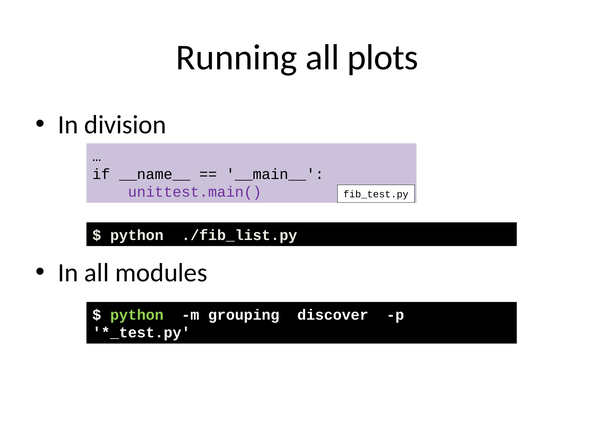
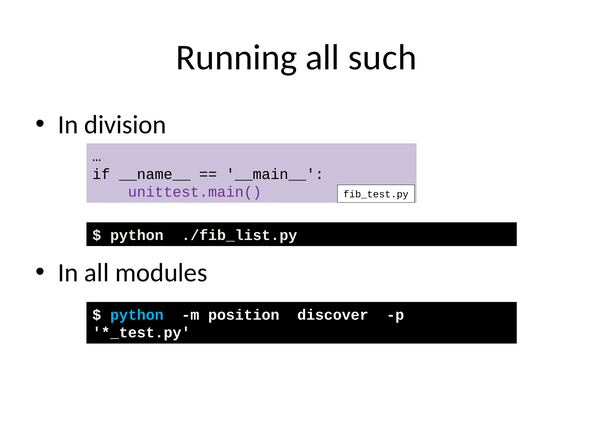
plots: plots -> such (382, 58)
python colour: light green -> light blue (137, 315)
grouping: grouping -> position (244, 315)
